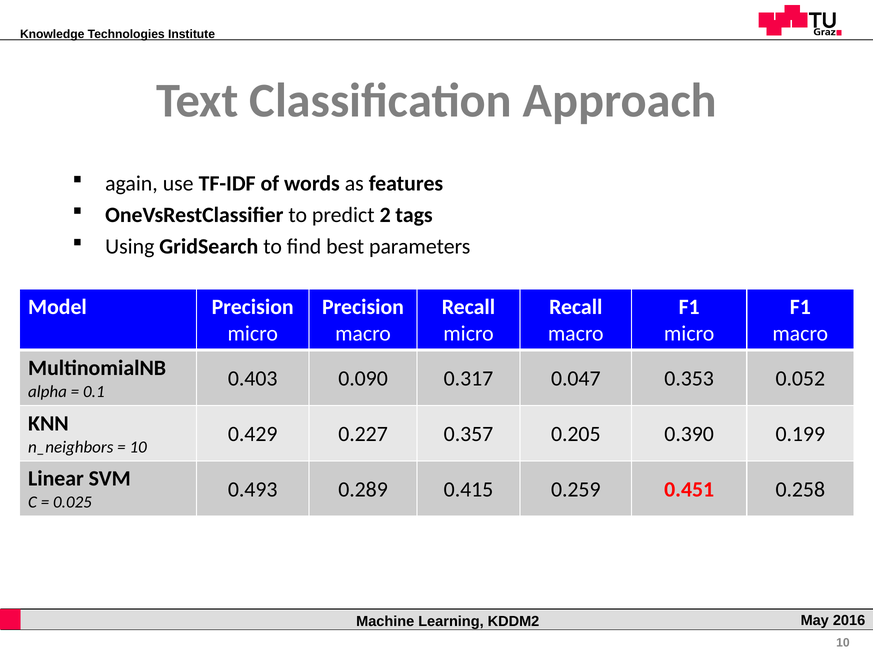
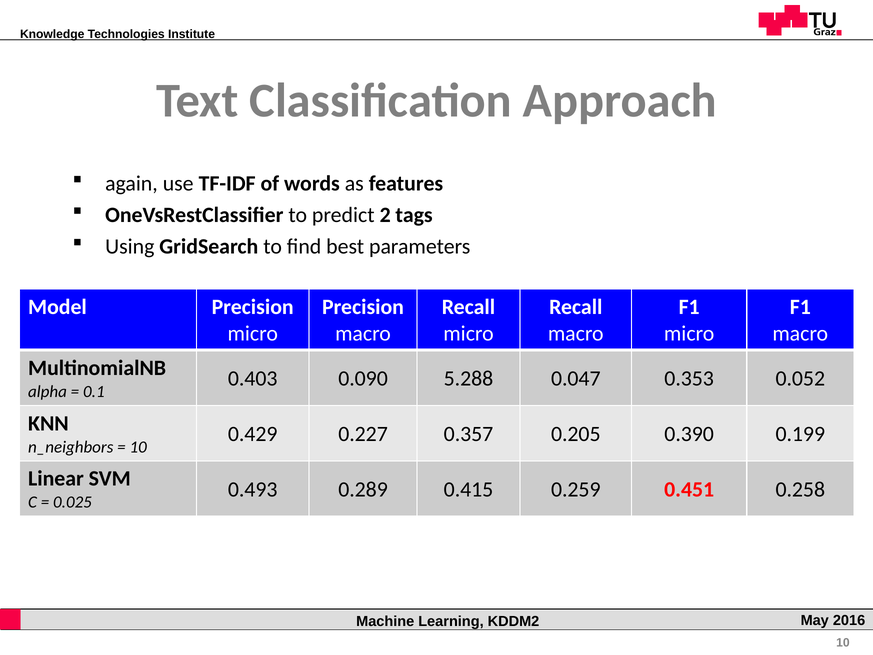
0.317: 0.317 -> 5.288 (469, 379)
